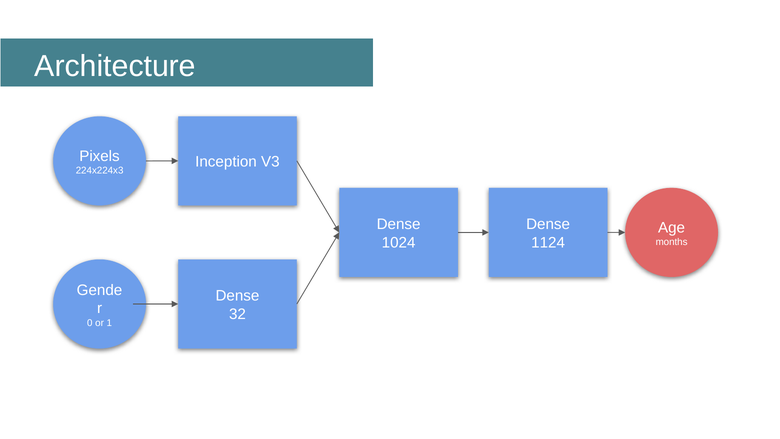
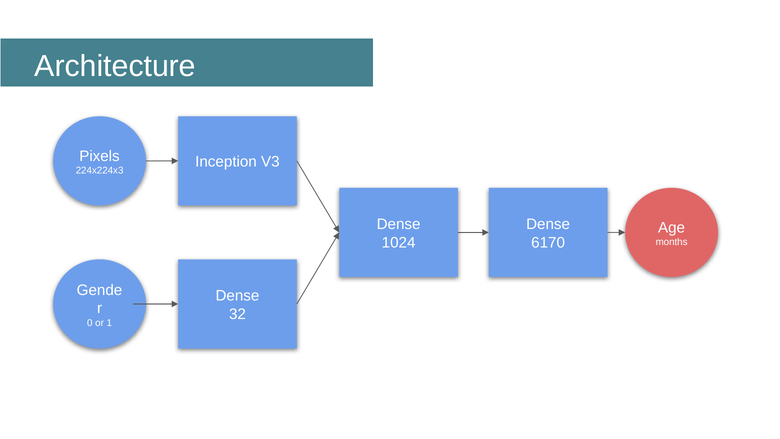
1124: 1124 -> 6170 (548, 242)
